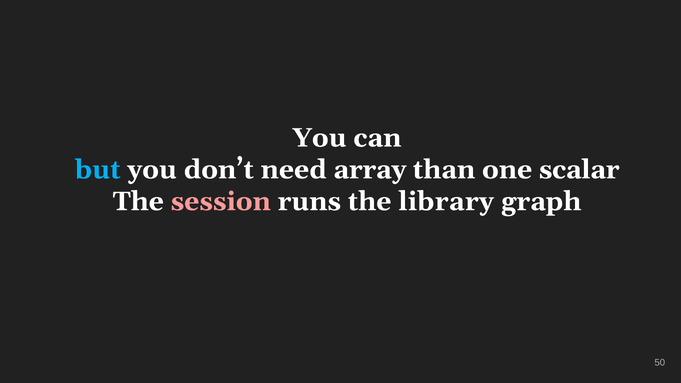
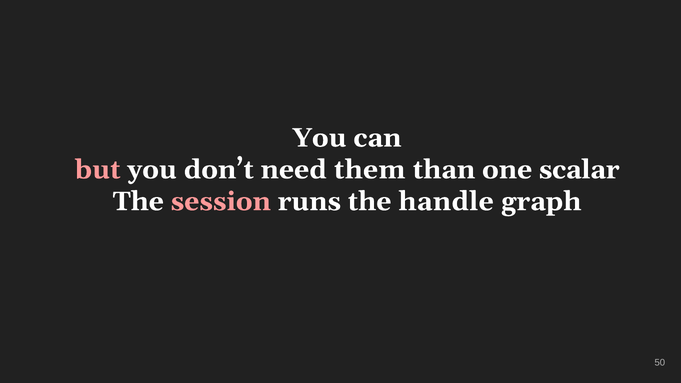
but colour: light blue -> pink (98, 170)
array: array -> them (370, 170)
library: library -> handle (446, 201)
